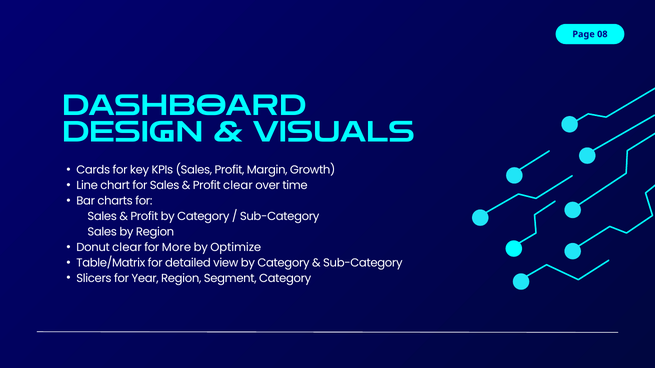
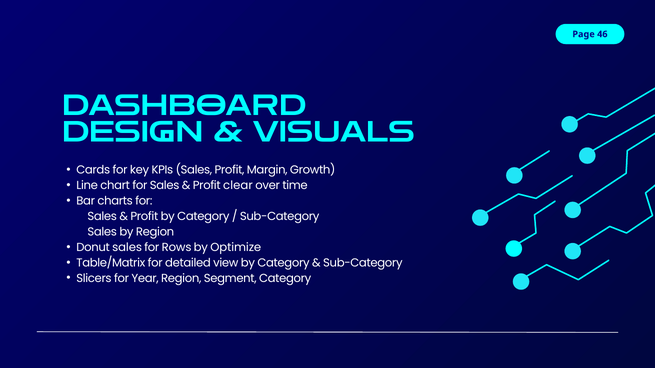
08: 08 -> 46 (602, 34)
Donut clear: clear -> sales (127, 248)
More: More -> Rows (177, 248)
